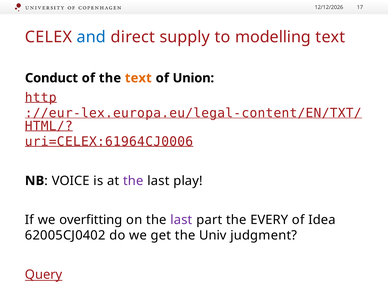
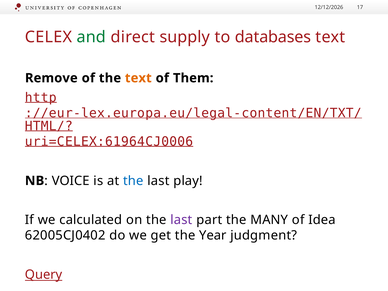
and colour: blue -> green (91, 37)
modelling: modelling -> databases (273, 37)
Conduct: Conduct -> Remove (51, 78)
Union: Union -> Them (193, 78)
the colour: purple -> blue (133, 181)
overfitting: overfitting -> calculated (91, 220)
EVERY: EVERY -> MANY (269, 220)
Univ: Univ -> Year (213, 235)
